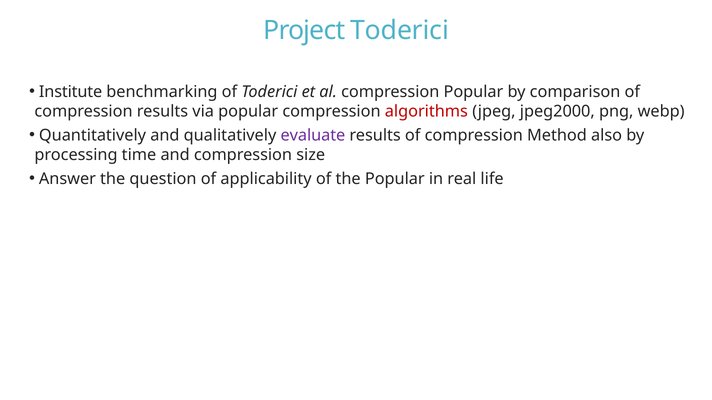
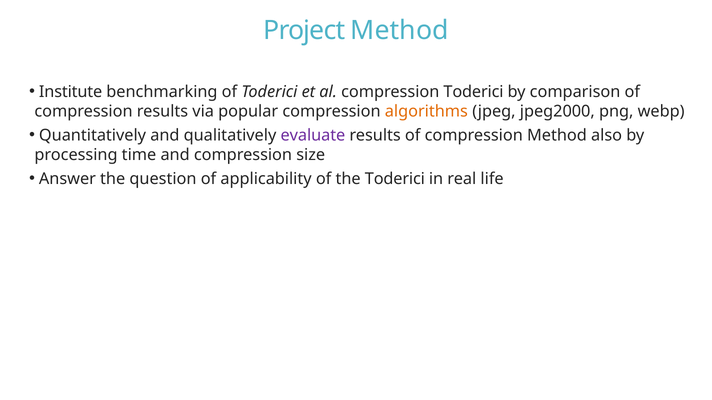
Project Toderici: Toderici -> Method (400, 31)
compression Popular: Popular -> Toderici (474, 92)
algorithms colour: red -> orange (426, 111)
the Popular: Popular -> Toderici (395, 179)
